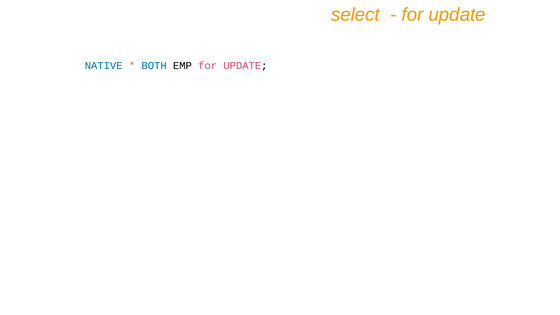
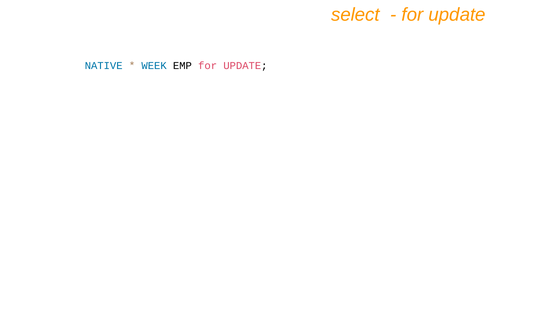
BOTH: BOTH -> WEEK (154, 66)
